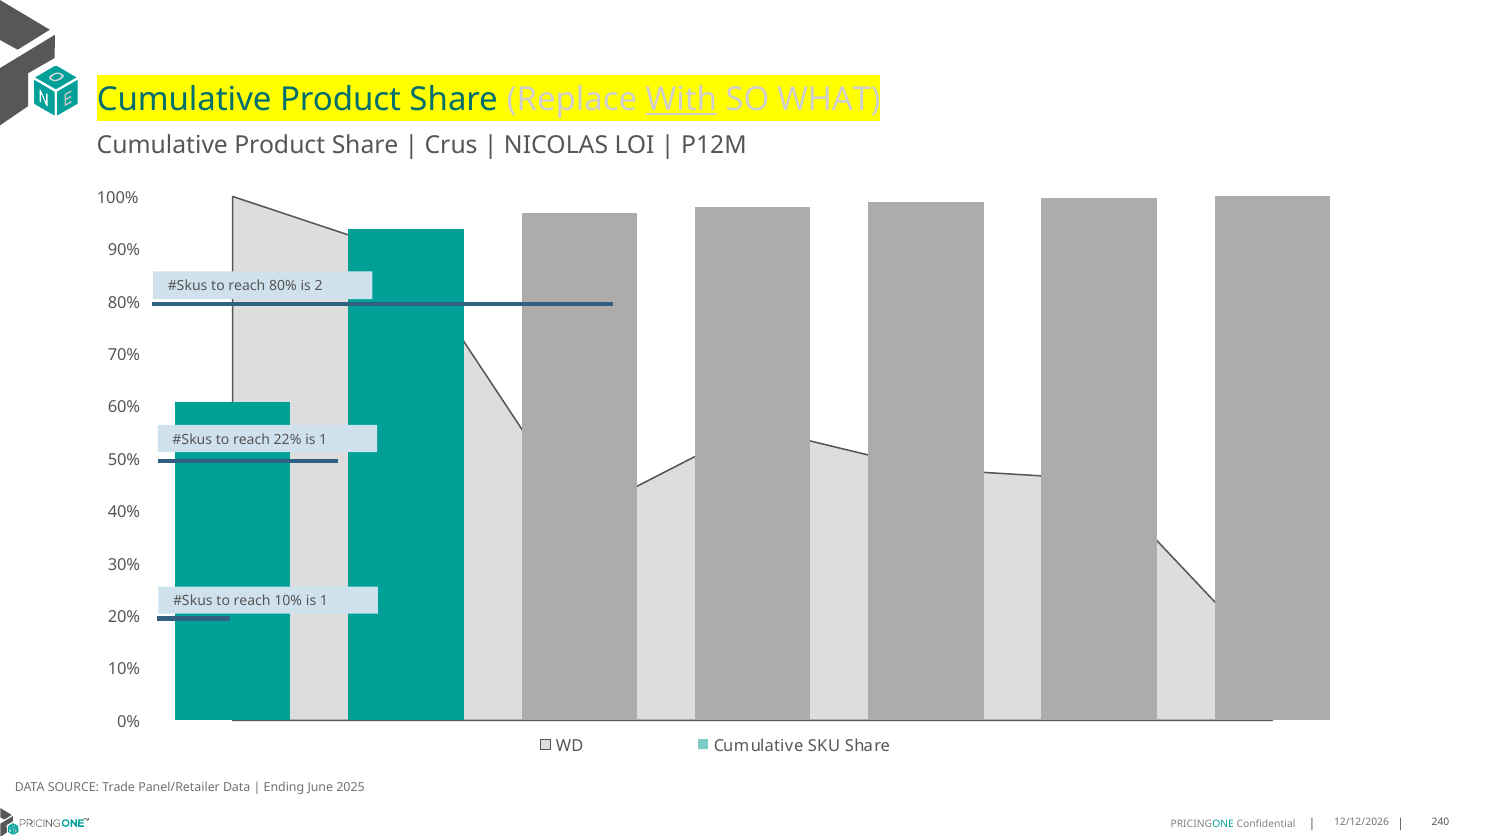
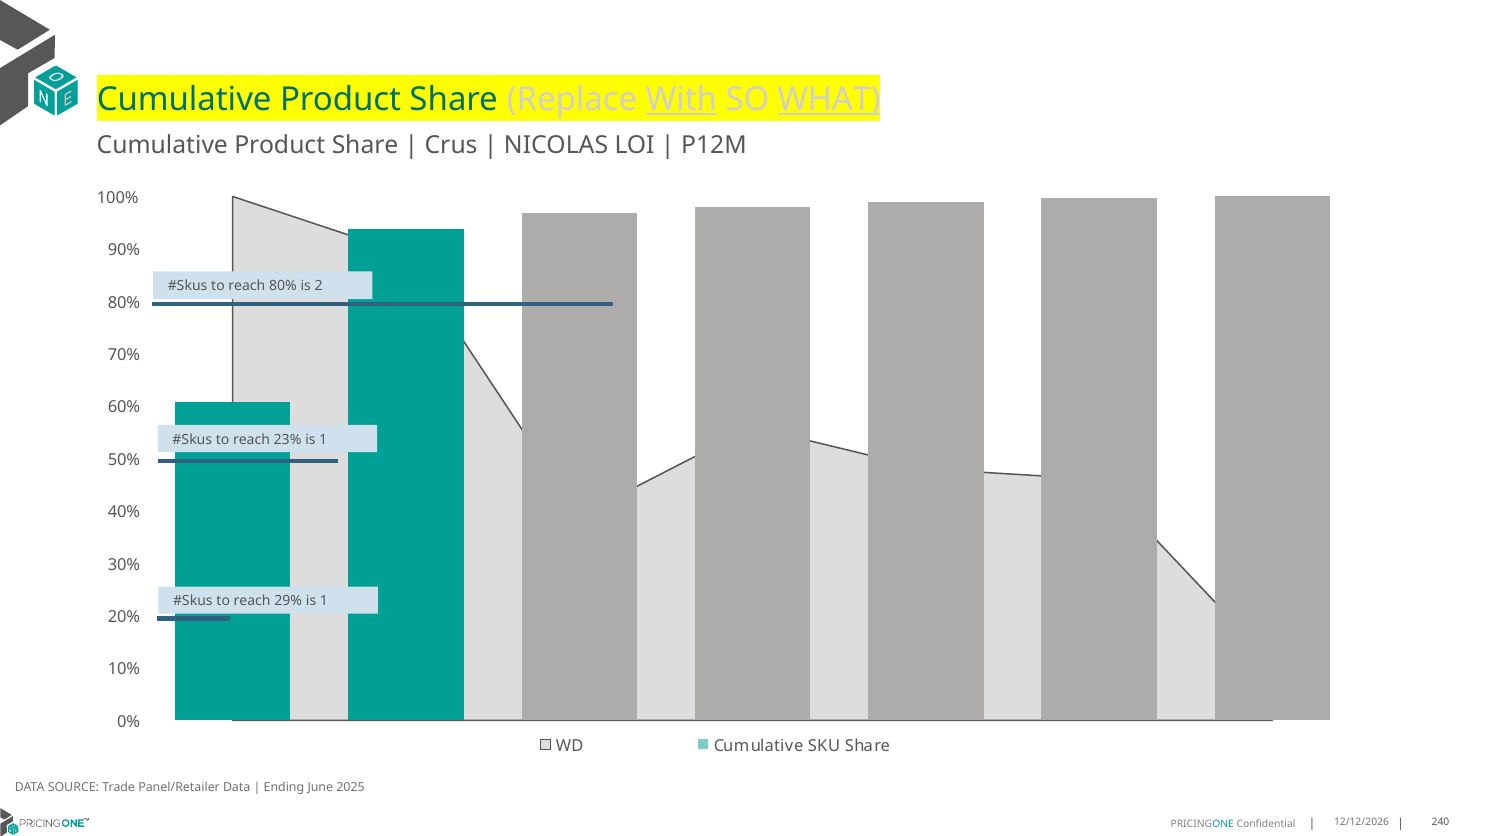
WHAT underline: none -> present (829, 100)
22%: 22% -> 23% (288, 439)
reach 10%: 10% -> 29% (288, 601)
